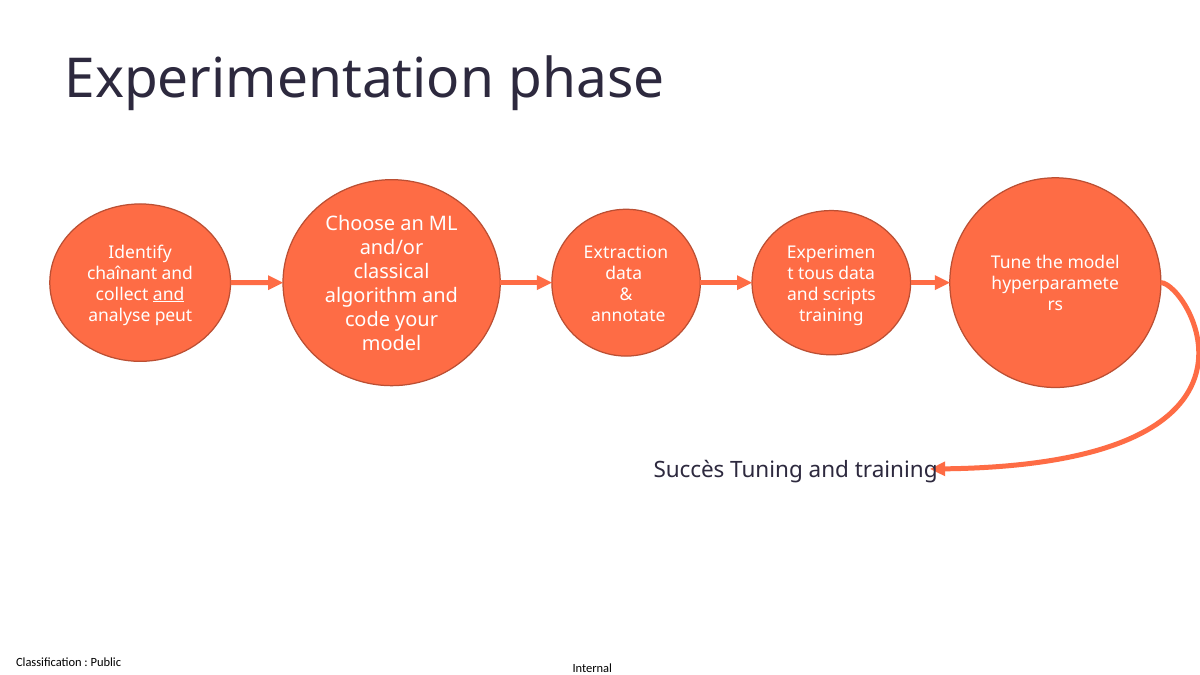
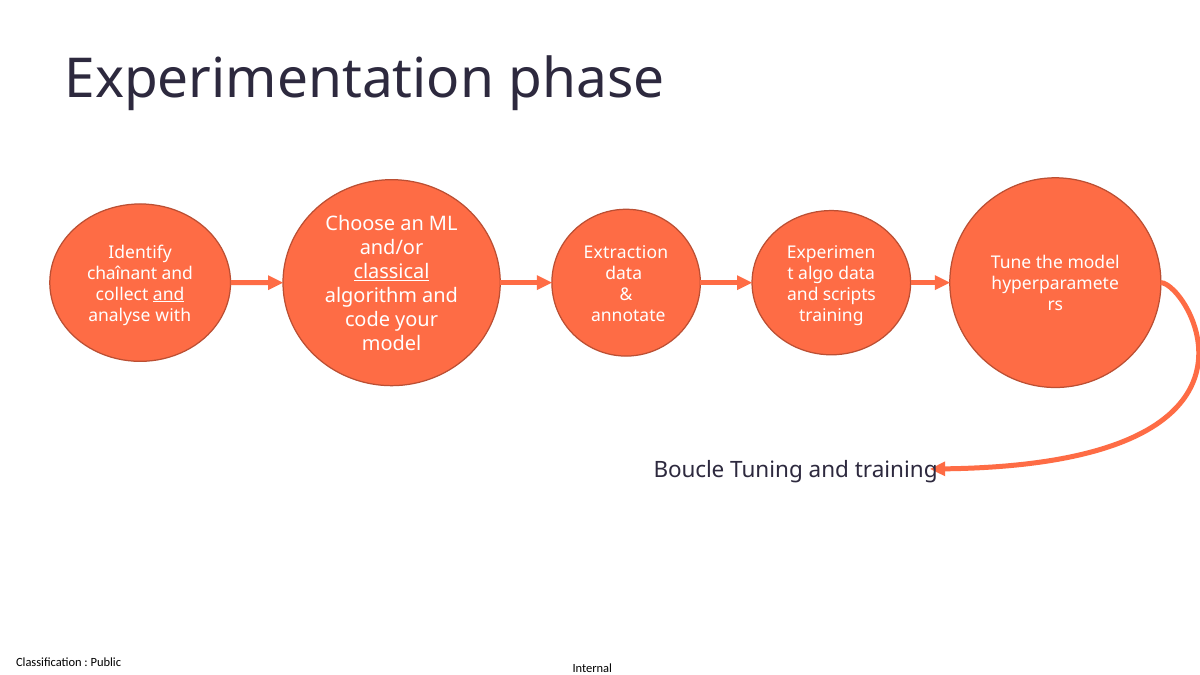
classical underline: none -> present (391, 272)
tous: tous -> algo (816, 273)
peut: peut -> with (173, 315)
Succès: Succès -> Boucle (689, 470)
